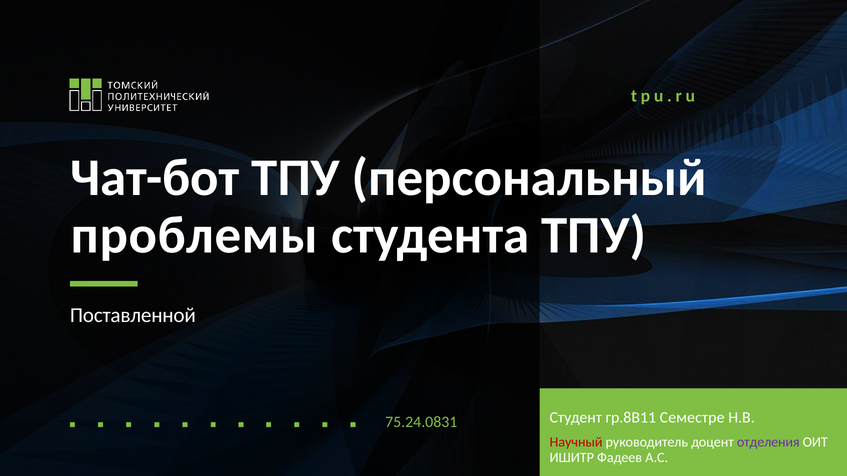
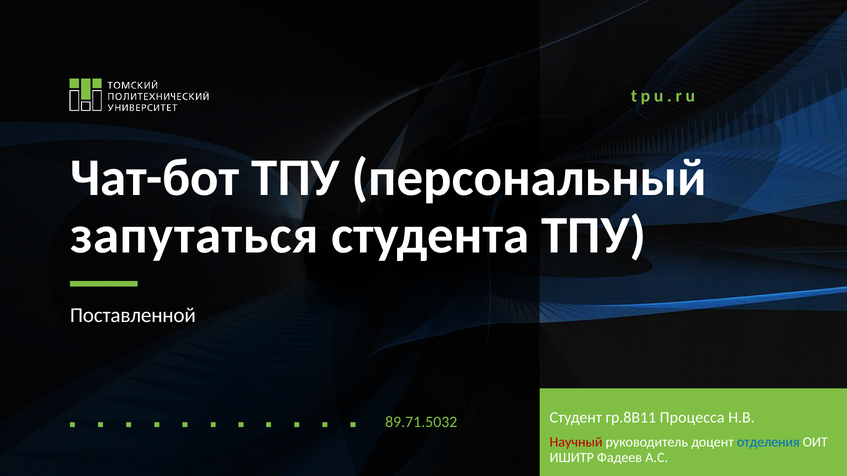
проблемы: проблемы -> запутаться (194, 235)
Семестре: Семестре -> Процесса (692, 418)
75.24.0831: 75.24.0831 -> 89.71.5032 (421, 422)
отделения colour: purple -> blue (768, 443)
